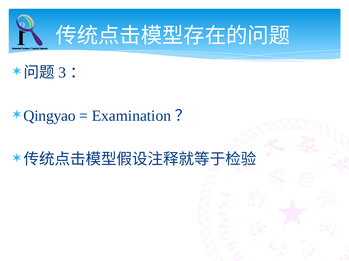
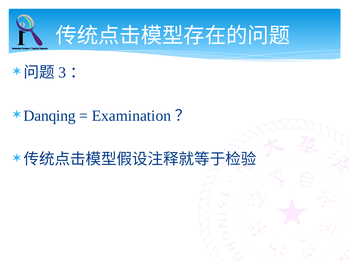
Qingyao: Qingyao -> Danqing (49, 116)
